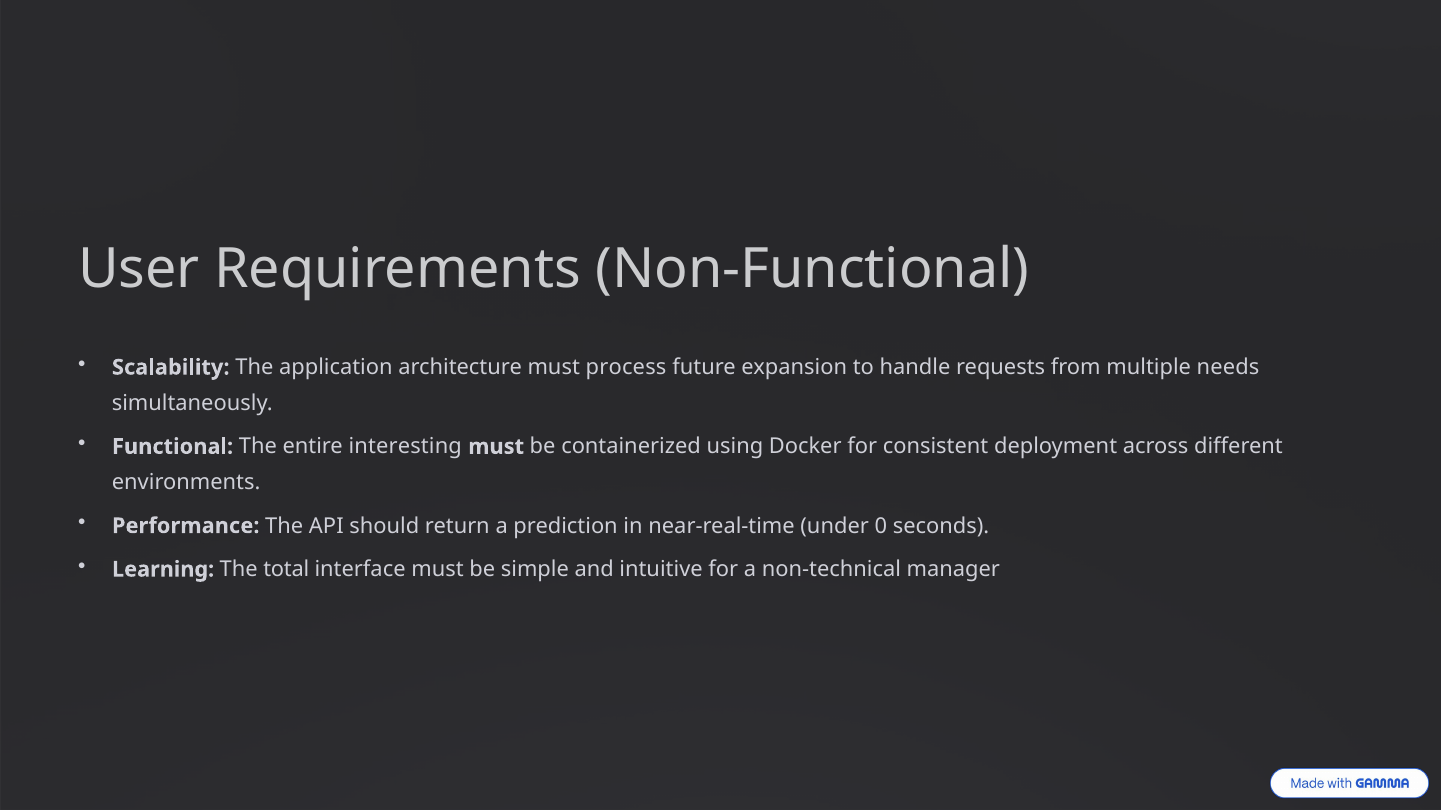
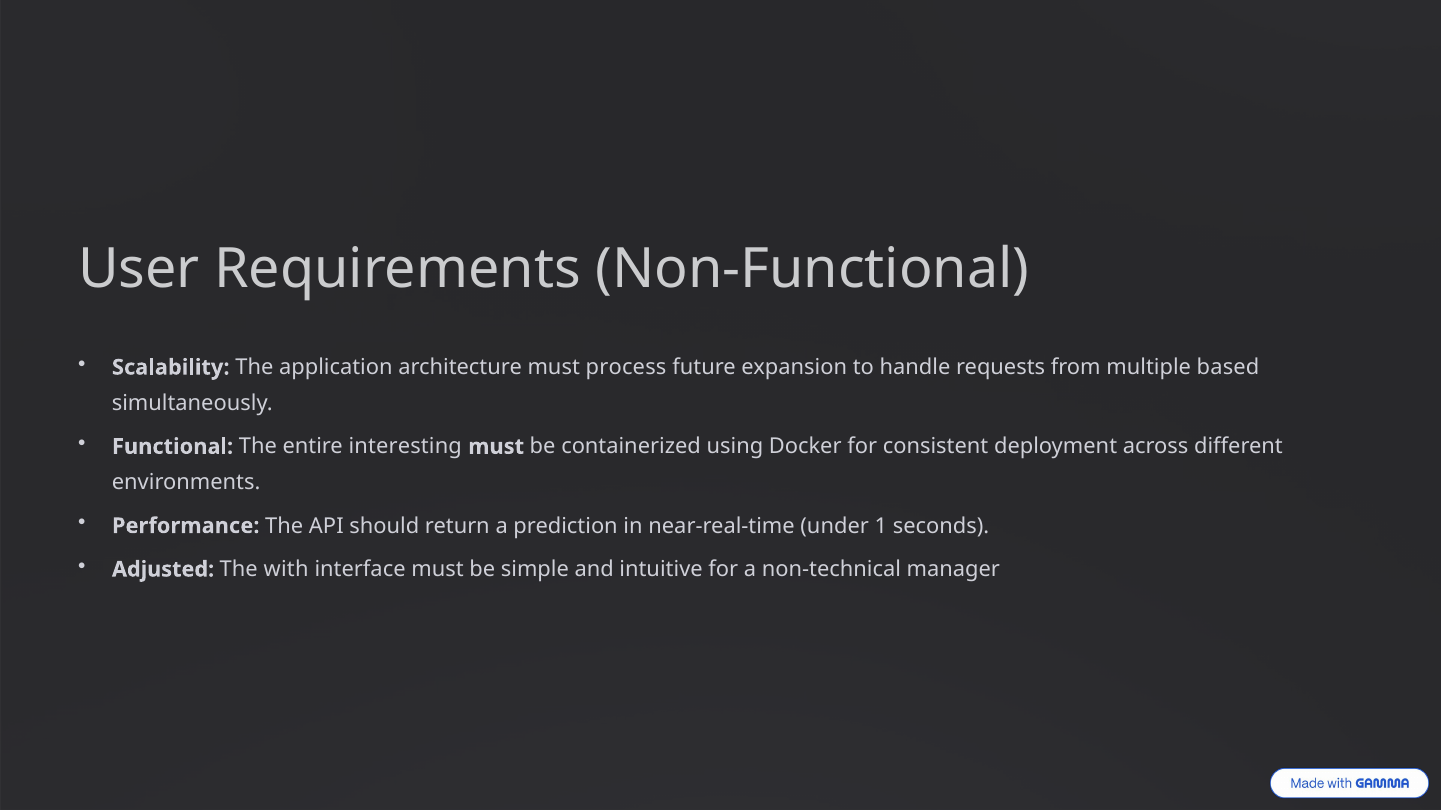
needs: needs -> based (1228, 368)
0: 0 -> 1 (881, 526)
Learning: Learning -> Adjusted (163, 570)
total: total -> with (286, 570)
